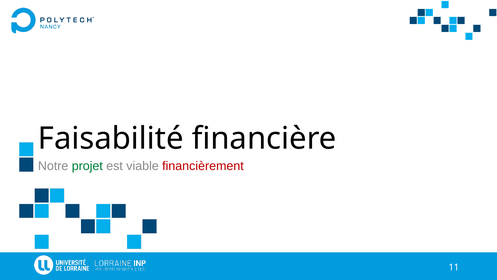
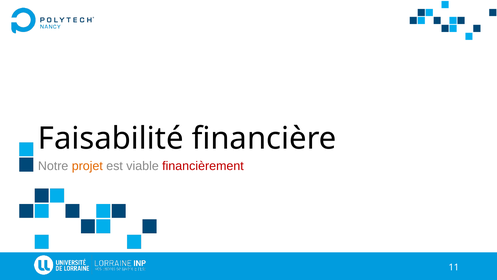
projet colour: green -> orange (87, 166)
